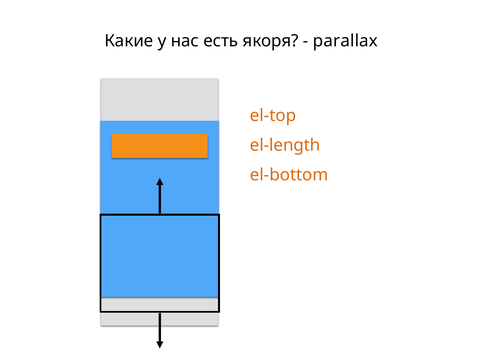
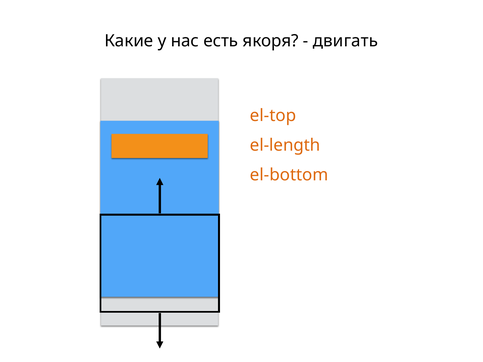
parallax: parallax -> двигать (345, 41)
